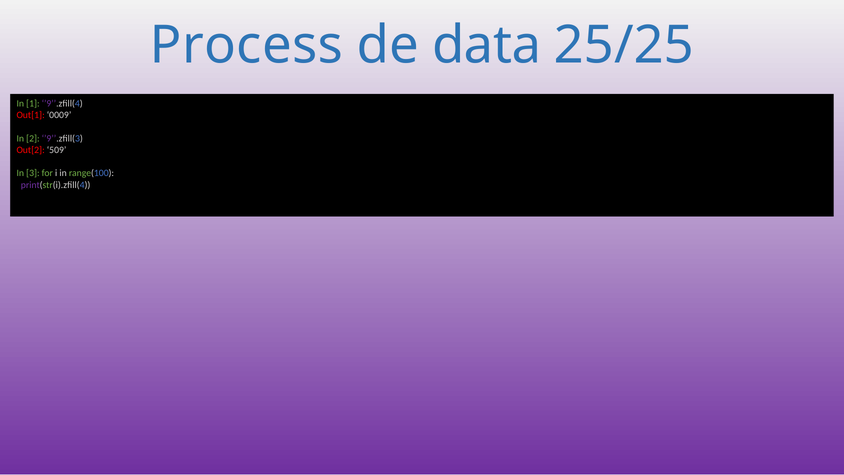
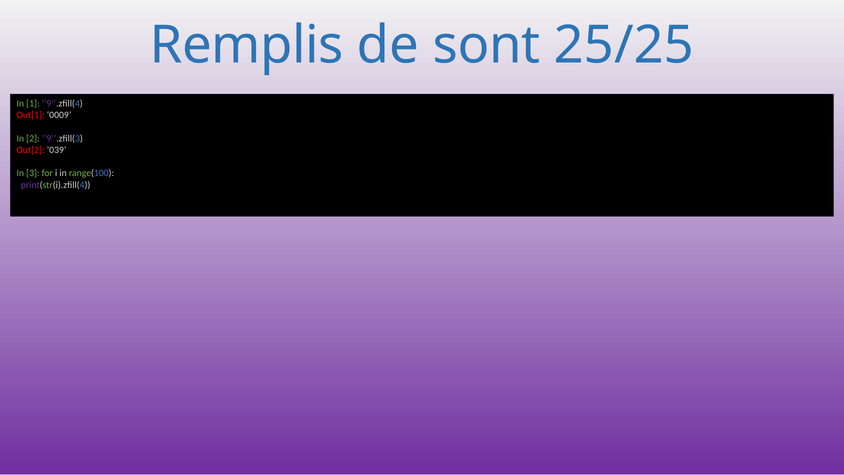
Process: Process -> Remplis (247, 46)
data: data -> sont (487, 46)
509: 509 -> 039 (57, 150)
